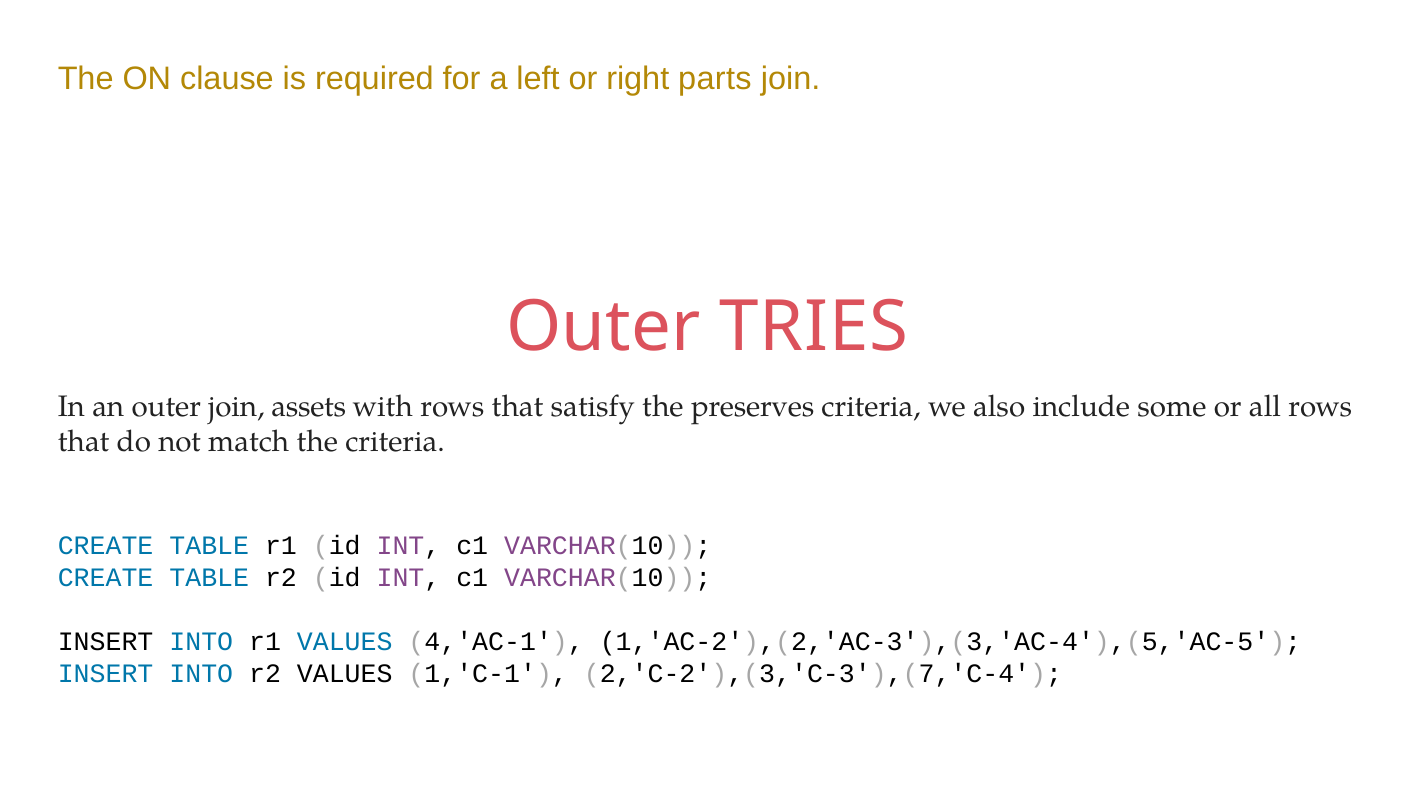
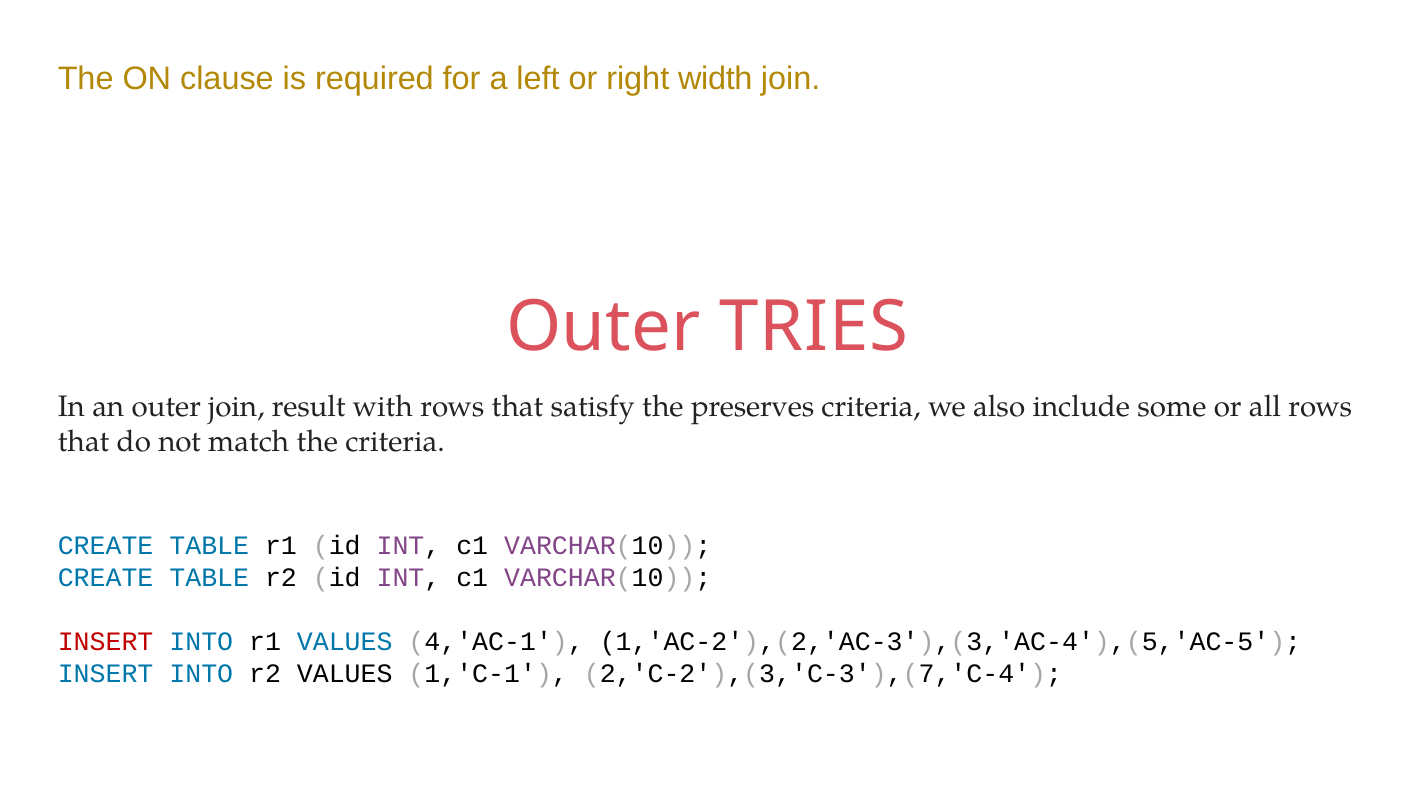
parts: parts -> width (715, 79)
assets: assets -> result (309, 407)
INSERT colour: black -> red (106, 642)
